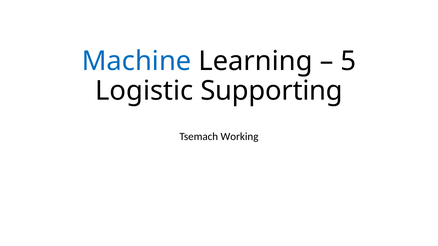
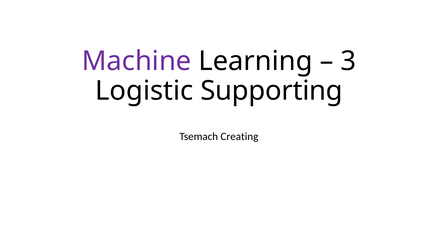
Machine colour: blue -> purple (137, 61)
5: 5 -> 3 (348, 61)
Working: Working -> Creating (239, 137)
